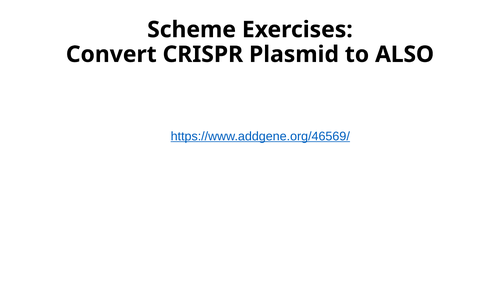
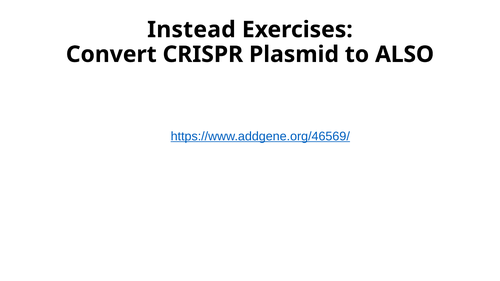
Scheme: Scheme -> Instead (191, 30)
